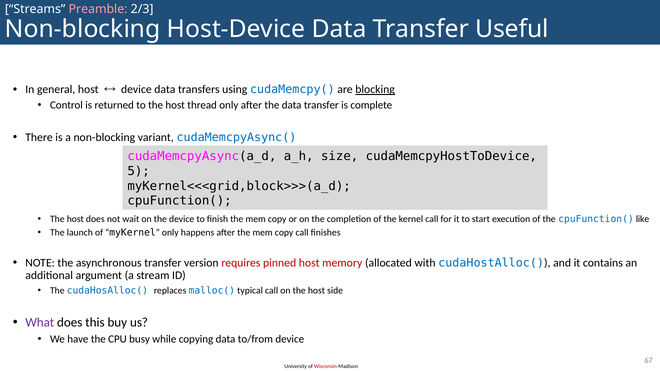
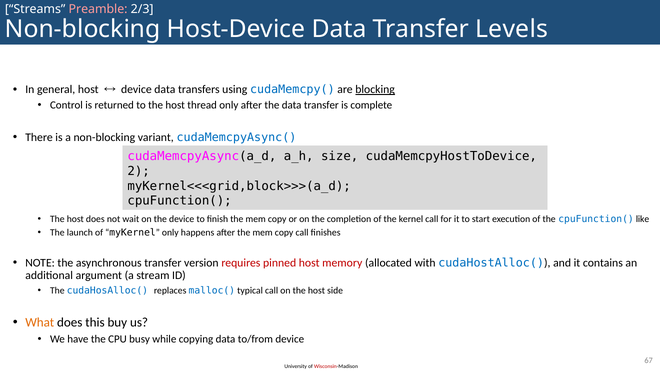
Useful: Useful -> Levels (512, 29)
5: 5 -> 2 (139, 171)
What colour: purple -> orange (40, 323)
